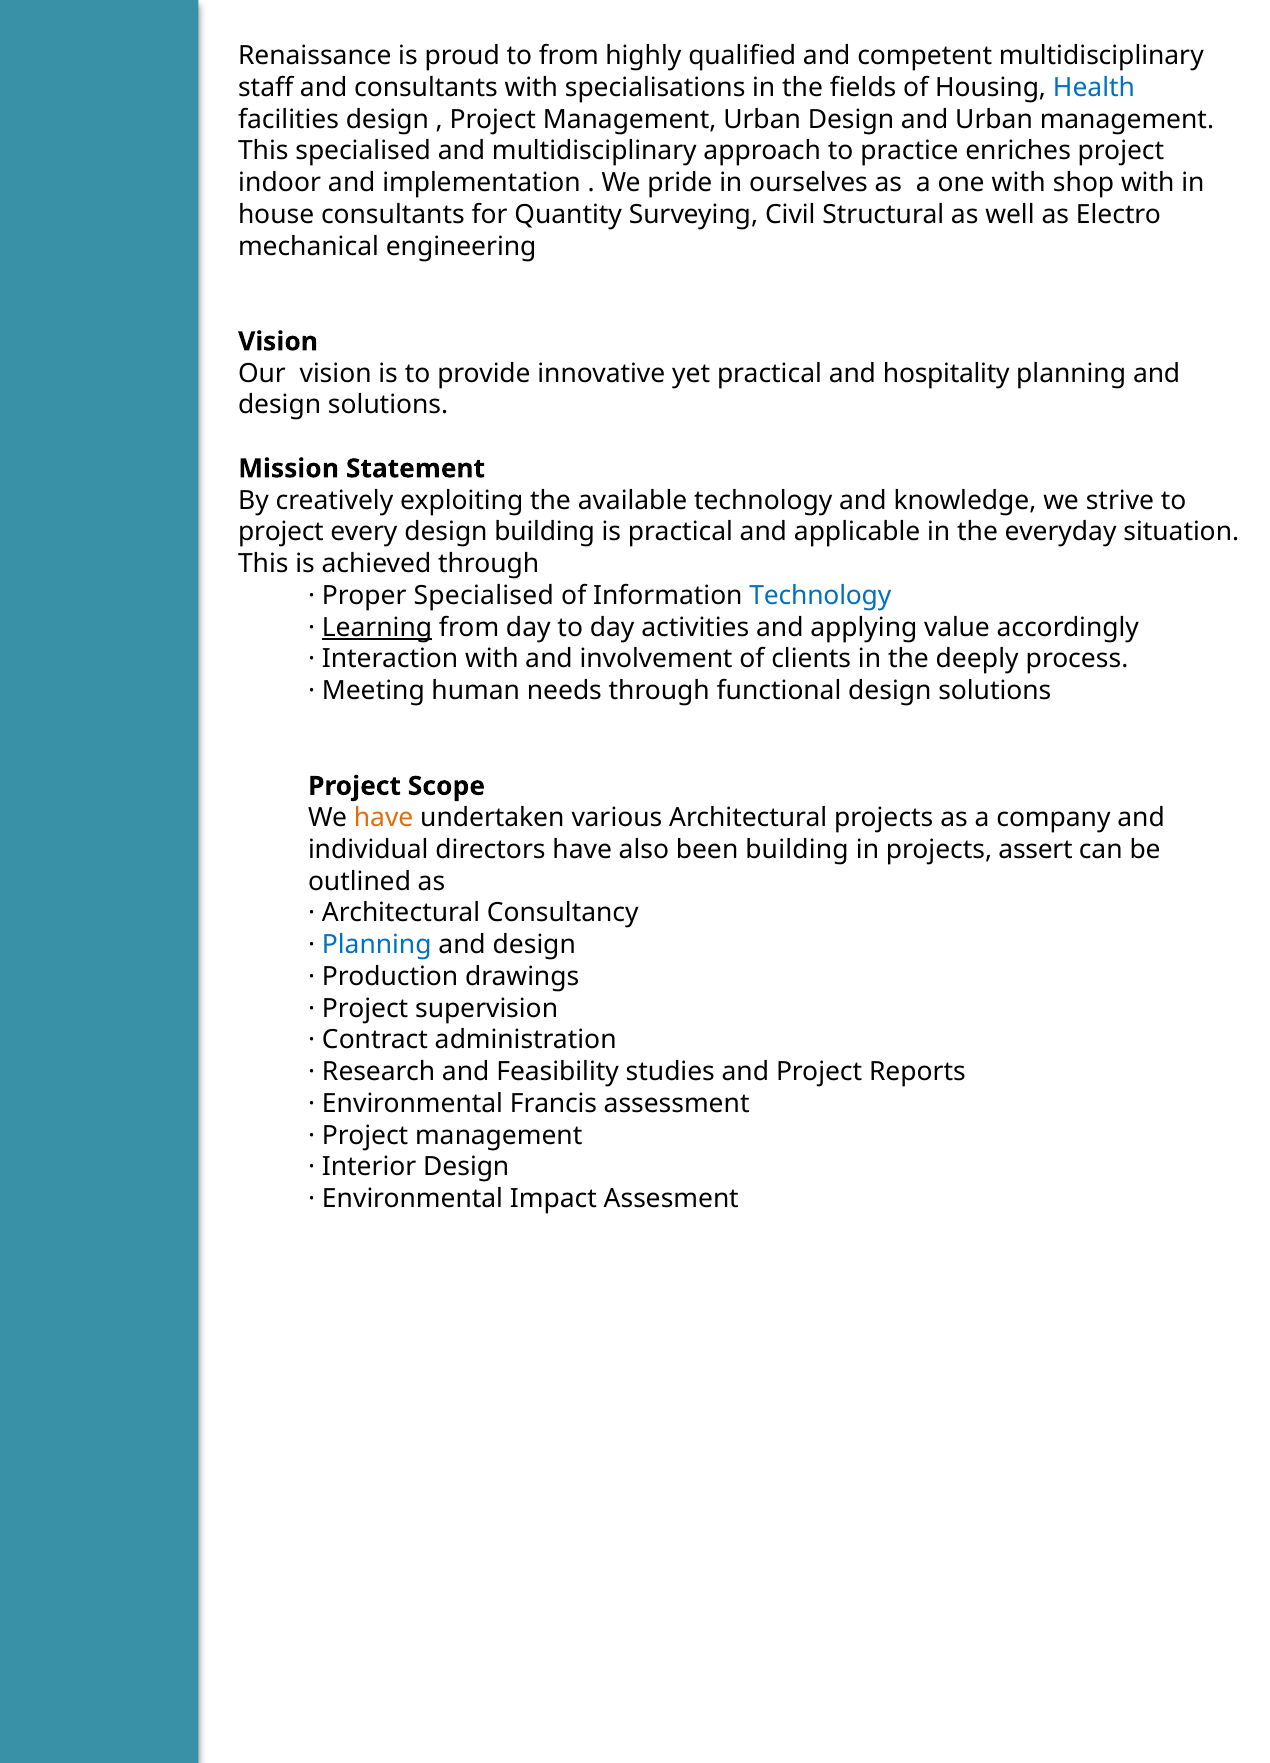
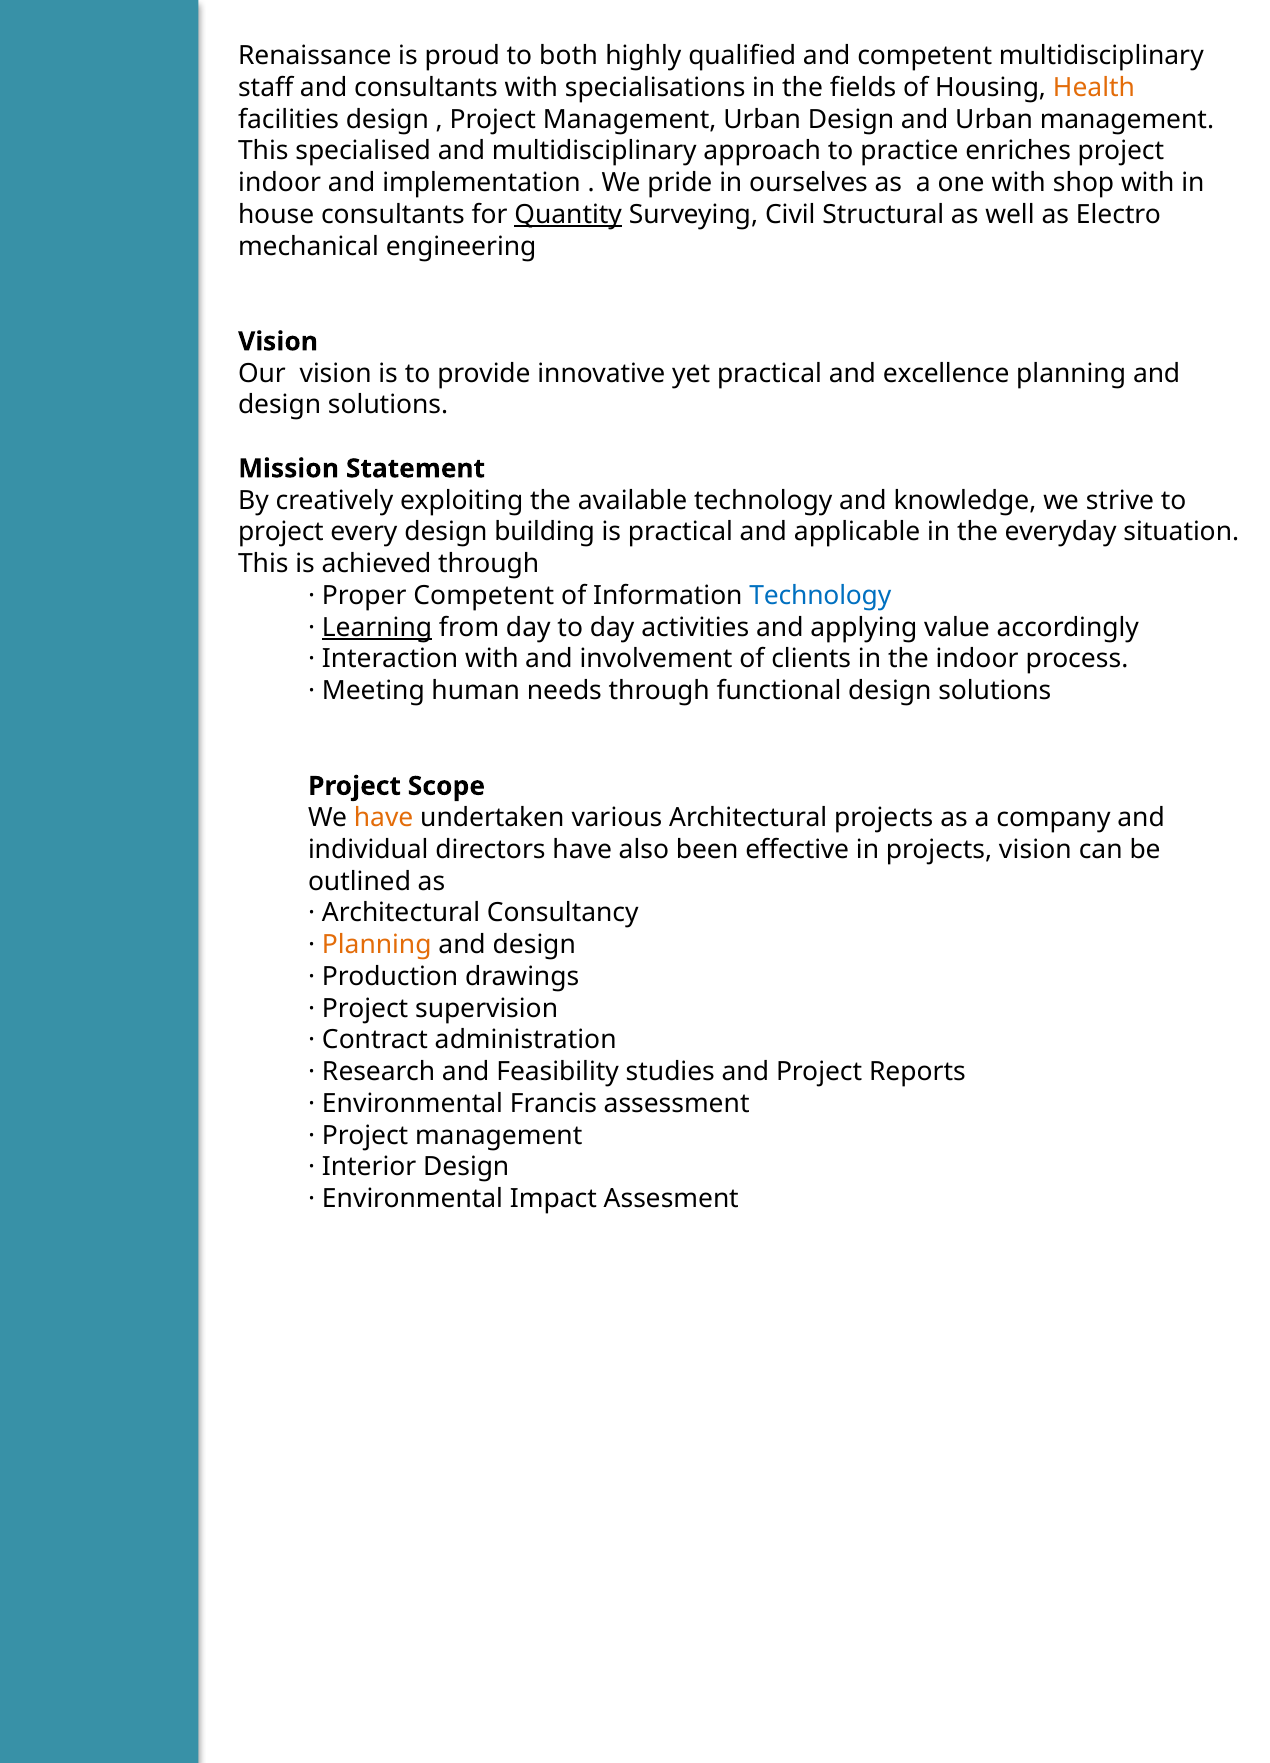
to from: from -> both (569, 56)
Health colour: blue -> orange (1094, 88)
Quantity underline: none -> present (568, 215)
hospitality: hospitality -> excellence (946, 373)
Proper Specialised: Specialised -> Competent (484, 596)
the deeply: deeply -> indoor (977, 659)
been building: building -> effective (797, 850)
projects assert: assert -> vision (1035, 850)
Planning colour: blue -> orange (377, 945)
